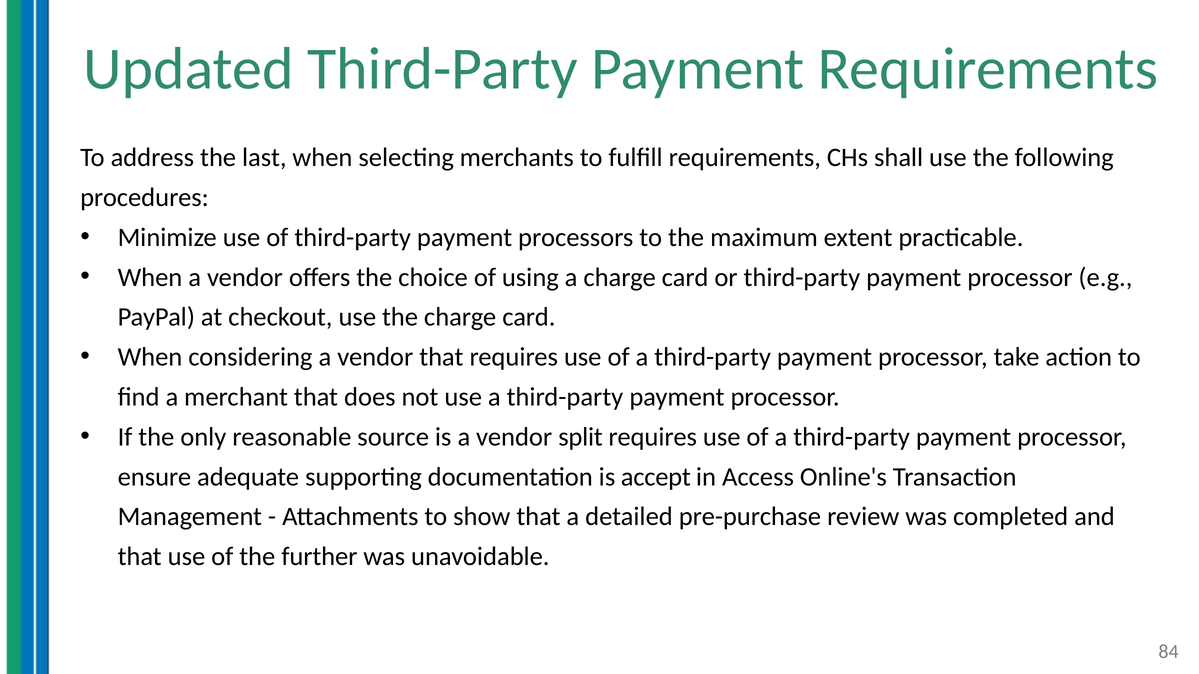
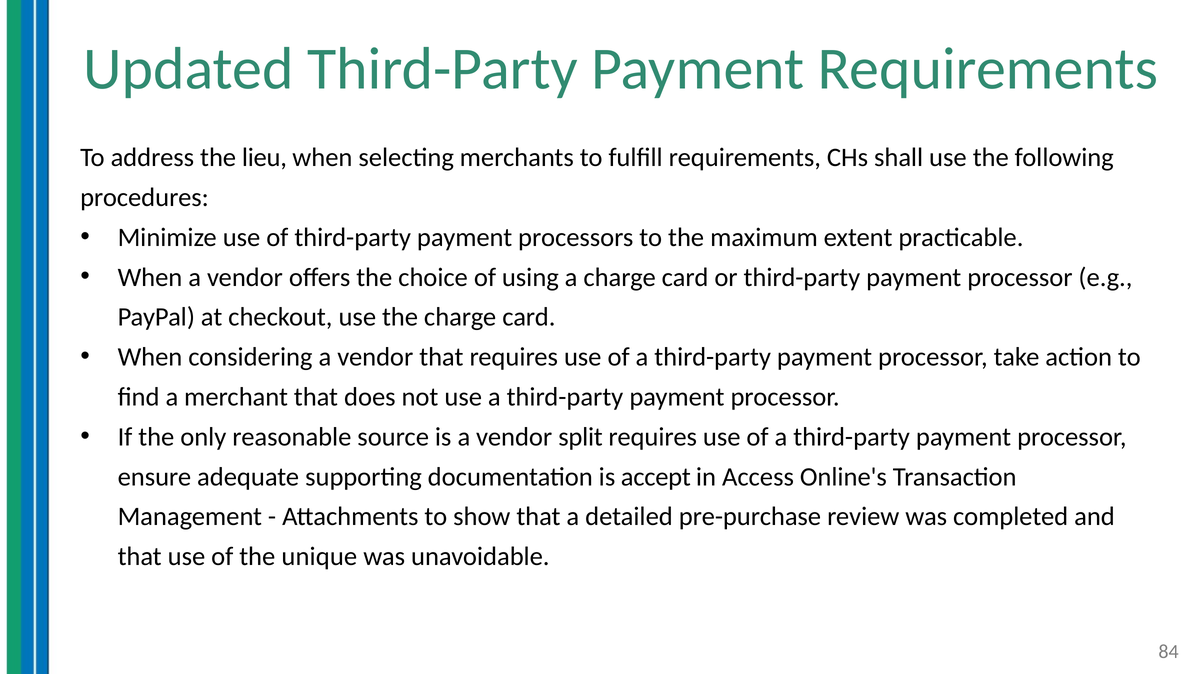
last: last -> lieu (264, 158)
further: further -> unique (319, 557)
